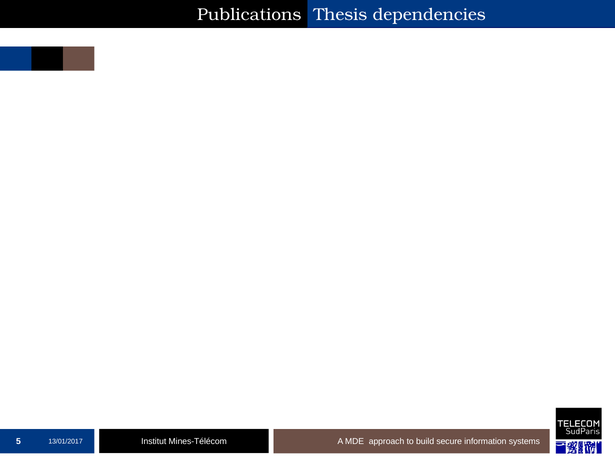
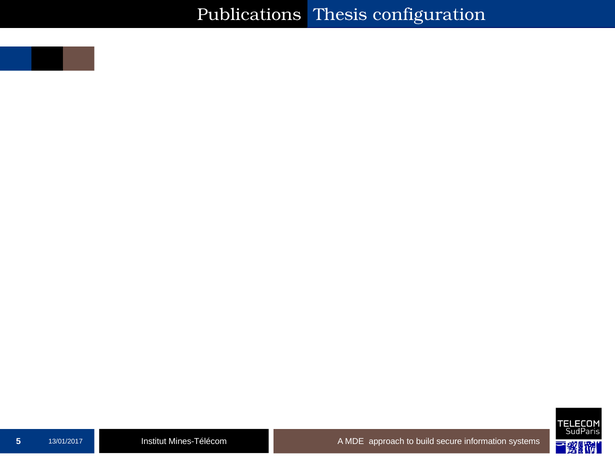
dependencies: dependencies -> configuration (429, 15)
